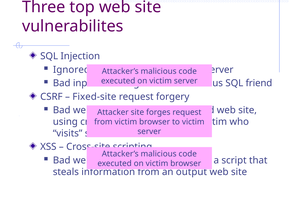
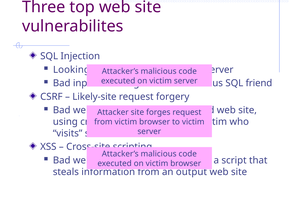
Ignored: Ignored -> Looking (71, 70)
Fixed-site: Fixed-site -> Likely-site (94, 97)
